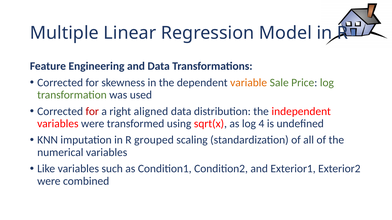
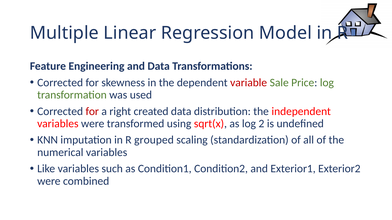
variable colour: orange -> red (249, 83)
aligned: aligned -> created (151, 111)
4: 4 -> 2 (261, 124)
